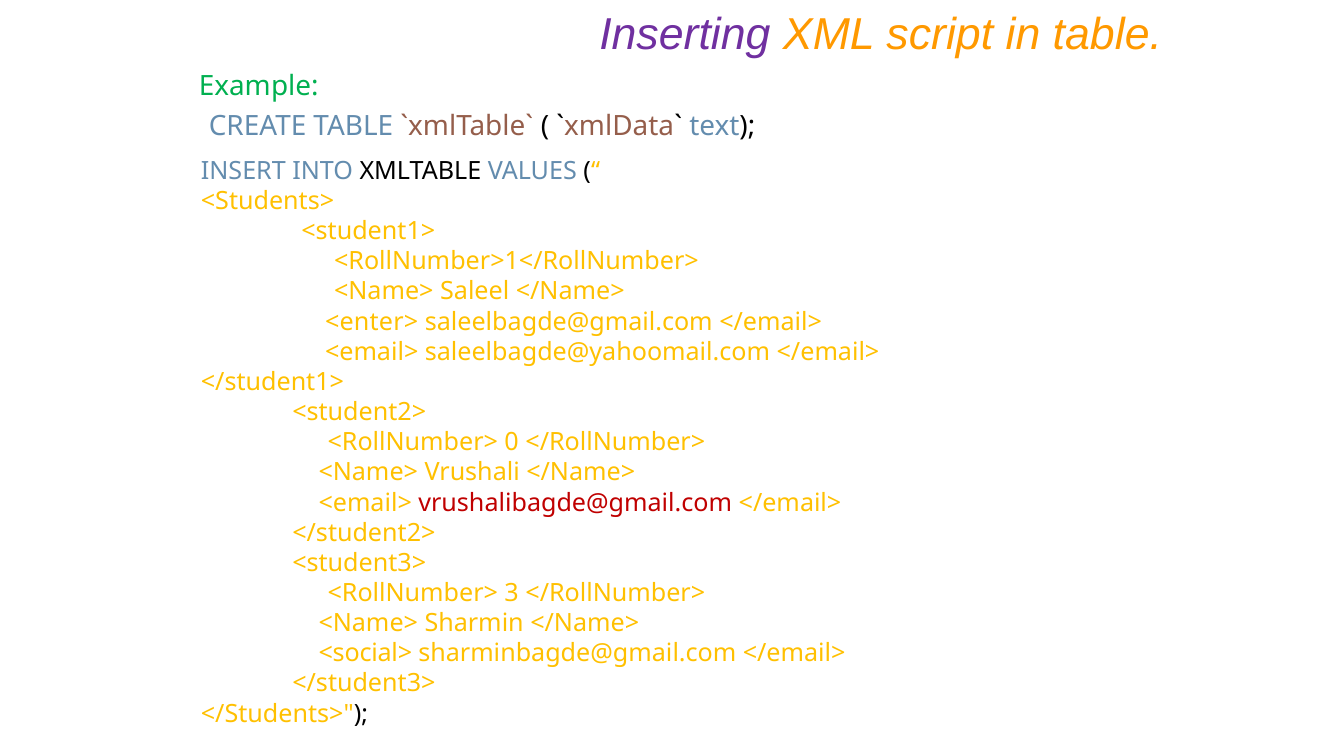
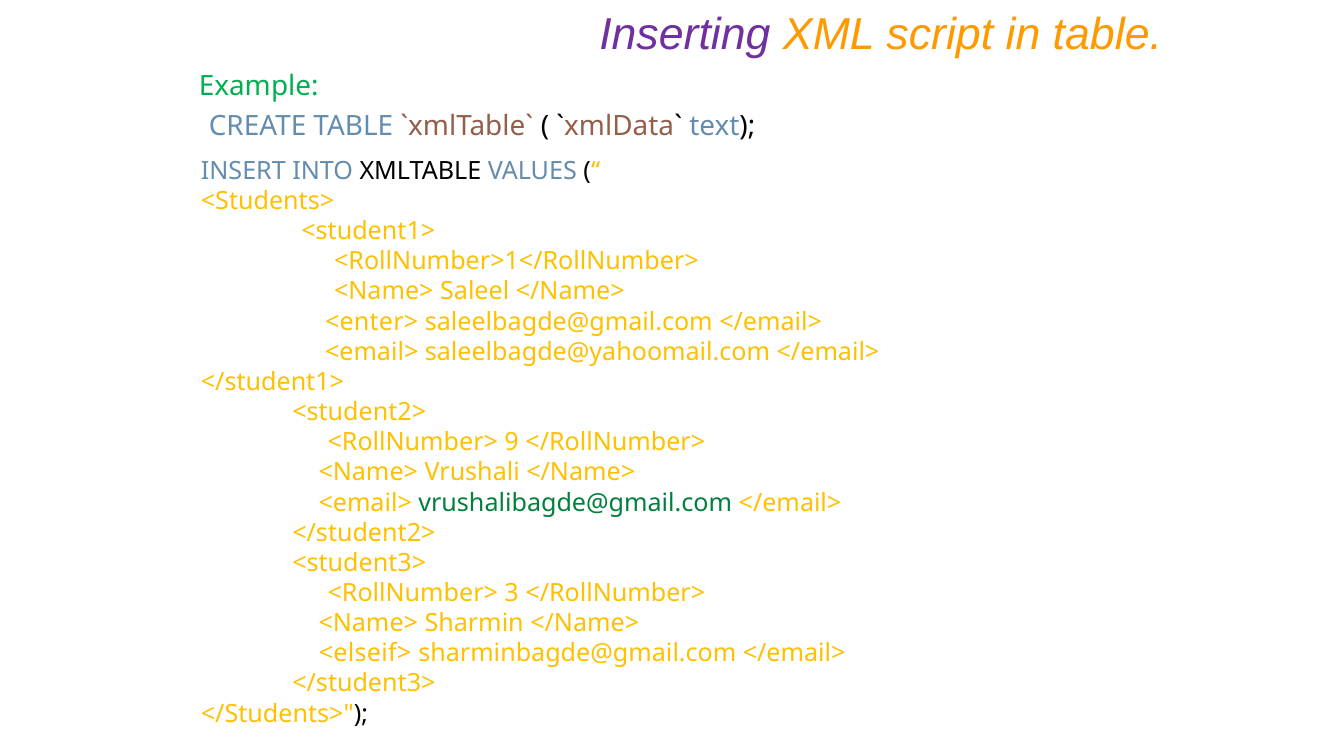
0: 0 -> 9 (512, 442)
vrushalibagde@gmail.com colour: red -> green (575, 503)
<social>: <social> -> <elseif> (365, 653)
